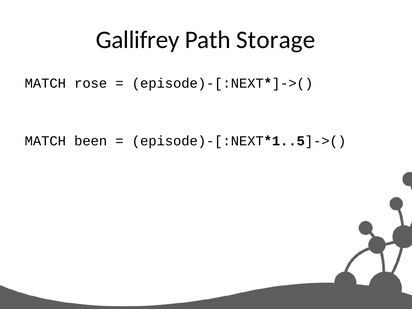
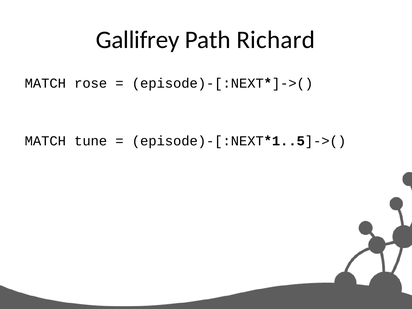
Storage: Storage -> Richard (276, 40)
been: been -> tune (91, 141)
